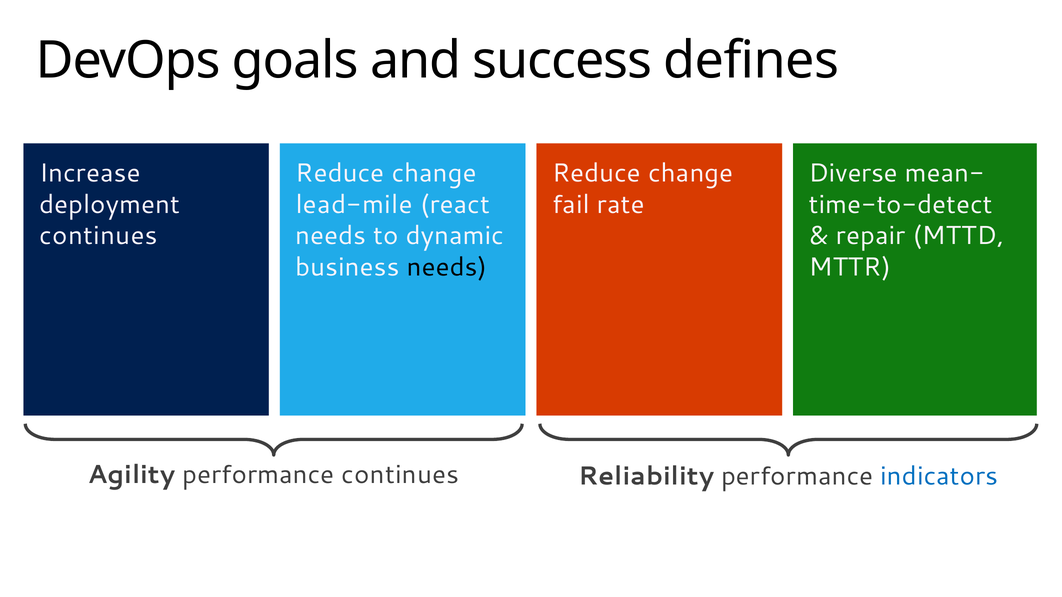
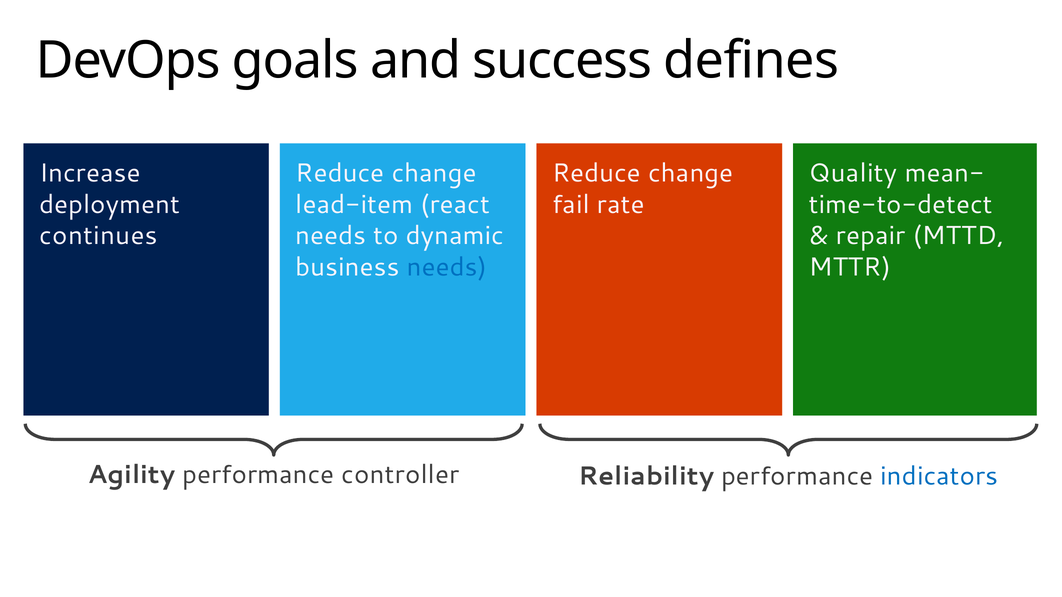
Diverse: Diverse -> Quality (853, 173)
lead-mile: lead-mile -> lead-item (354, 205)
needs colour: black -> blue (447, 267)
performance continues: continues -> controller (400, 475)
